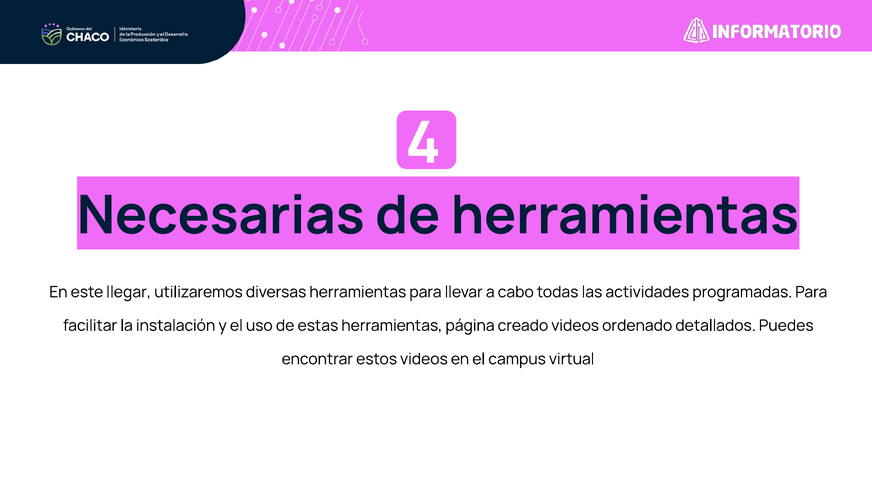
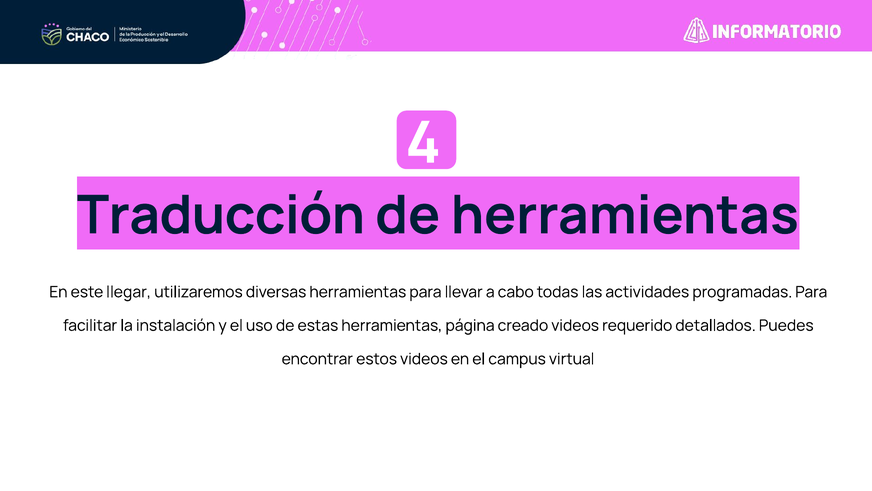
Necesarias: Necesarias -> Traducción (221, 215)
ordenado: ordenado -> requerido (637, 325)
